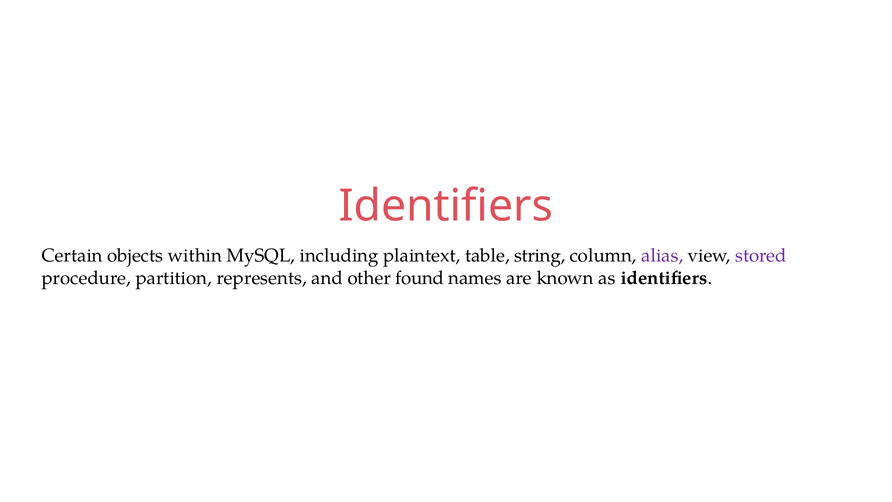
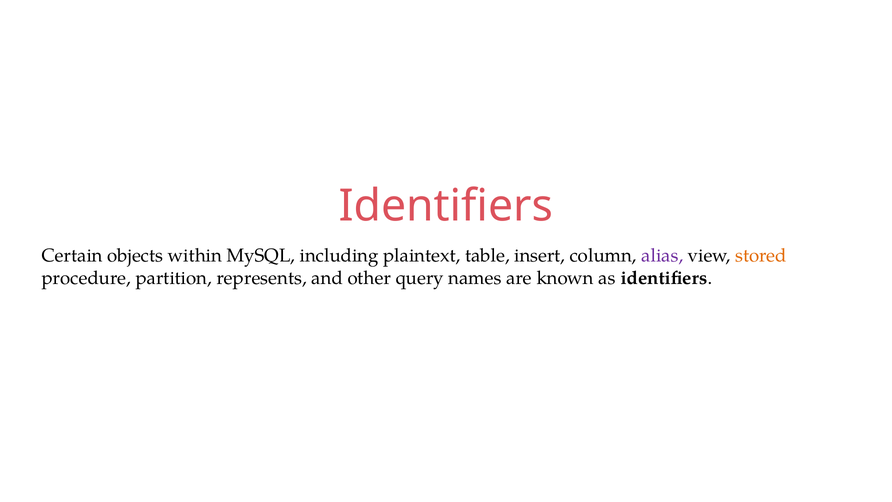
string: string -> insert (540, 255)
stored colour: purple -> orange (761, 255)
found: found -> query (420, 278)
